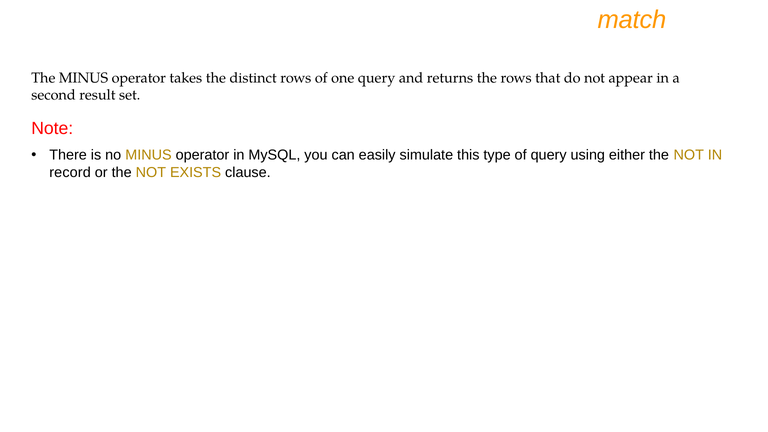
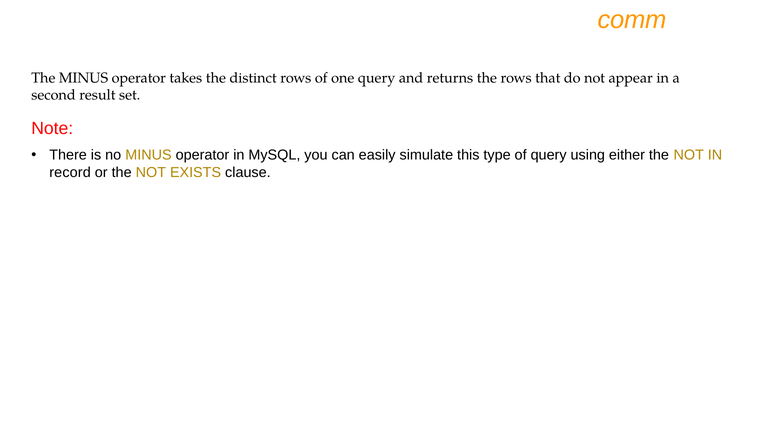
match: match -> comm (632, 20)
